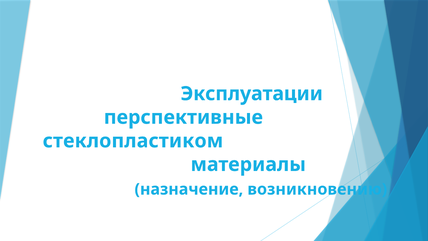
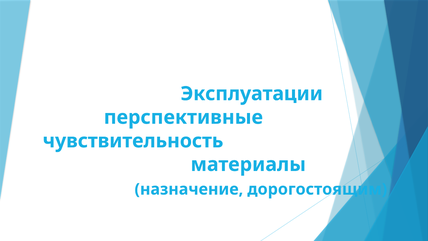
стеклопластиком: стеклопластиком -> чувствительность (133, 141)
возникновению: возникновению -> дорогостоящим (317, 189)
